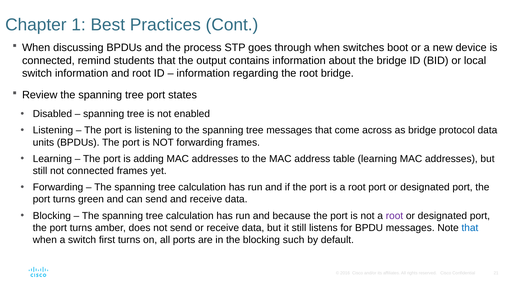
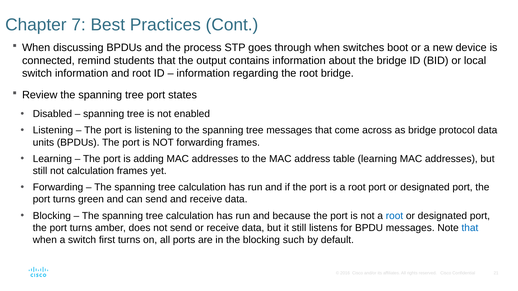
1: 1 -> 7 (79, 25)
not connected: connected -> calculation (90, 171)
root colour: purple -> blue (394, 216)
